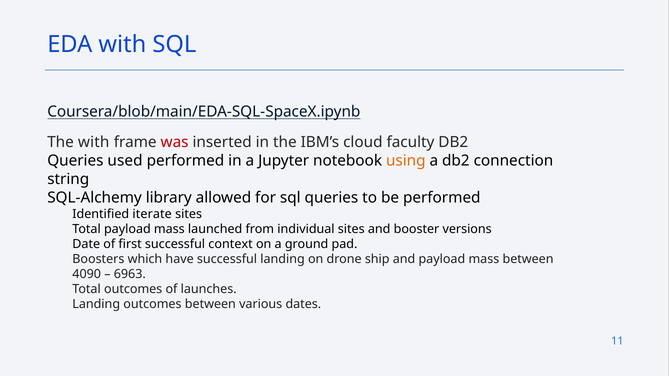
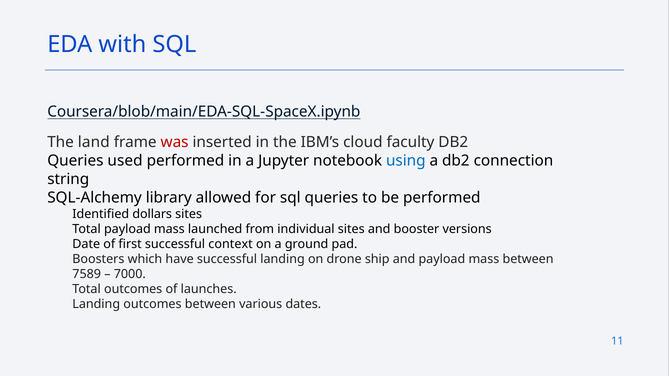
The with: with -> land (94, 143)
using colour: orange -> blue (406, 161)
iterate: iterate -> dollars (152, 214)
4090: 4090 -> 7589 (87, 274)
6963: 6963 -> 7000 (130, 274)
